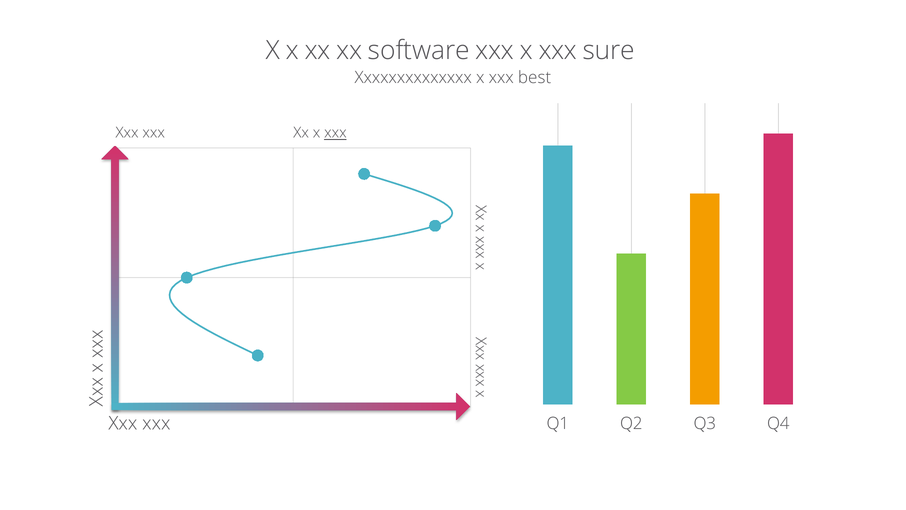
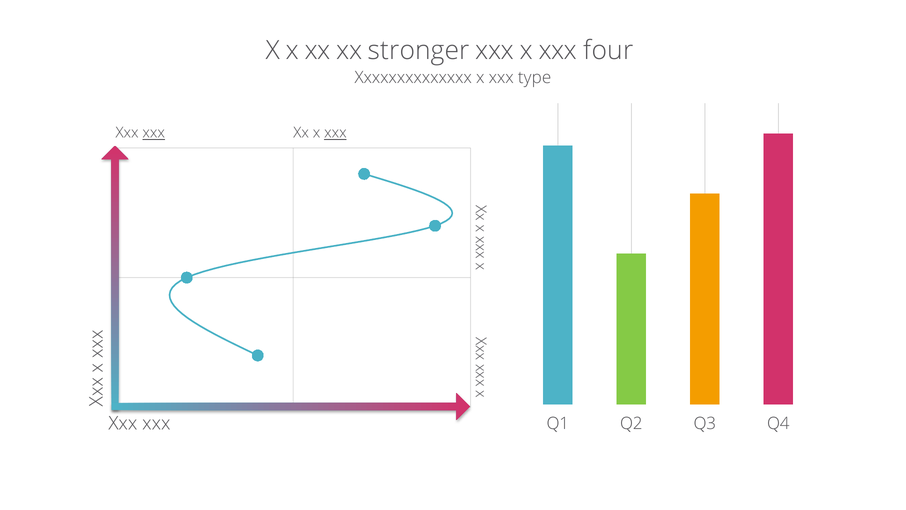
software: software -> stronger (419, 51)
sure: sure -> four (608, 51)
best: best -> type (535, 78)
xxx underline: none -> present (154, 133)
